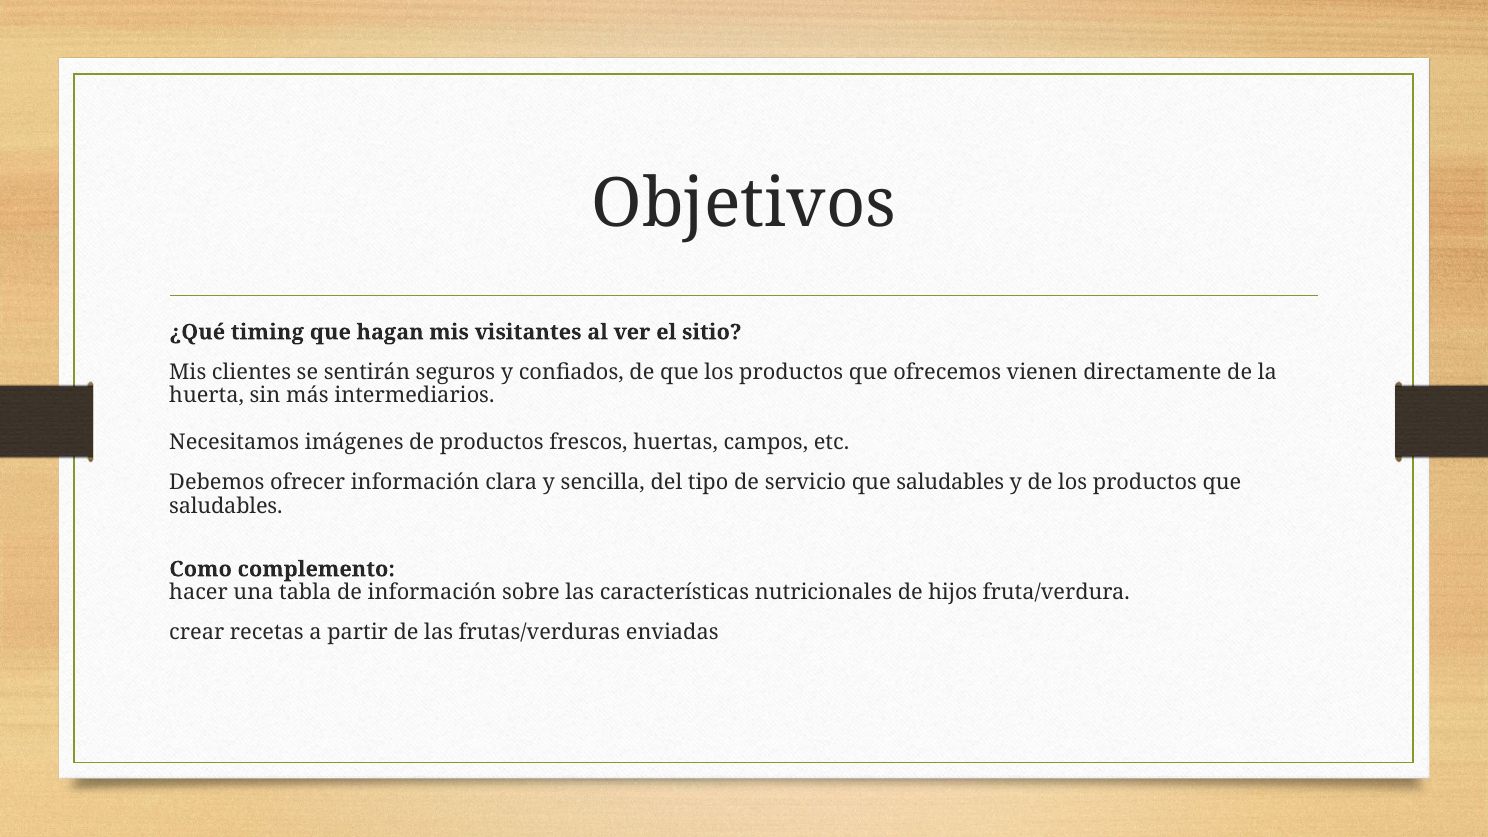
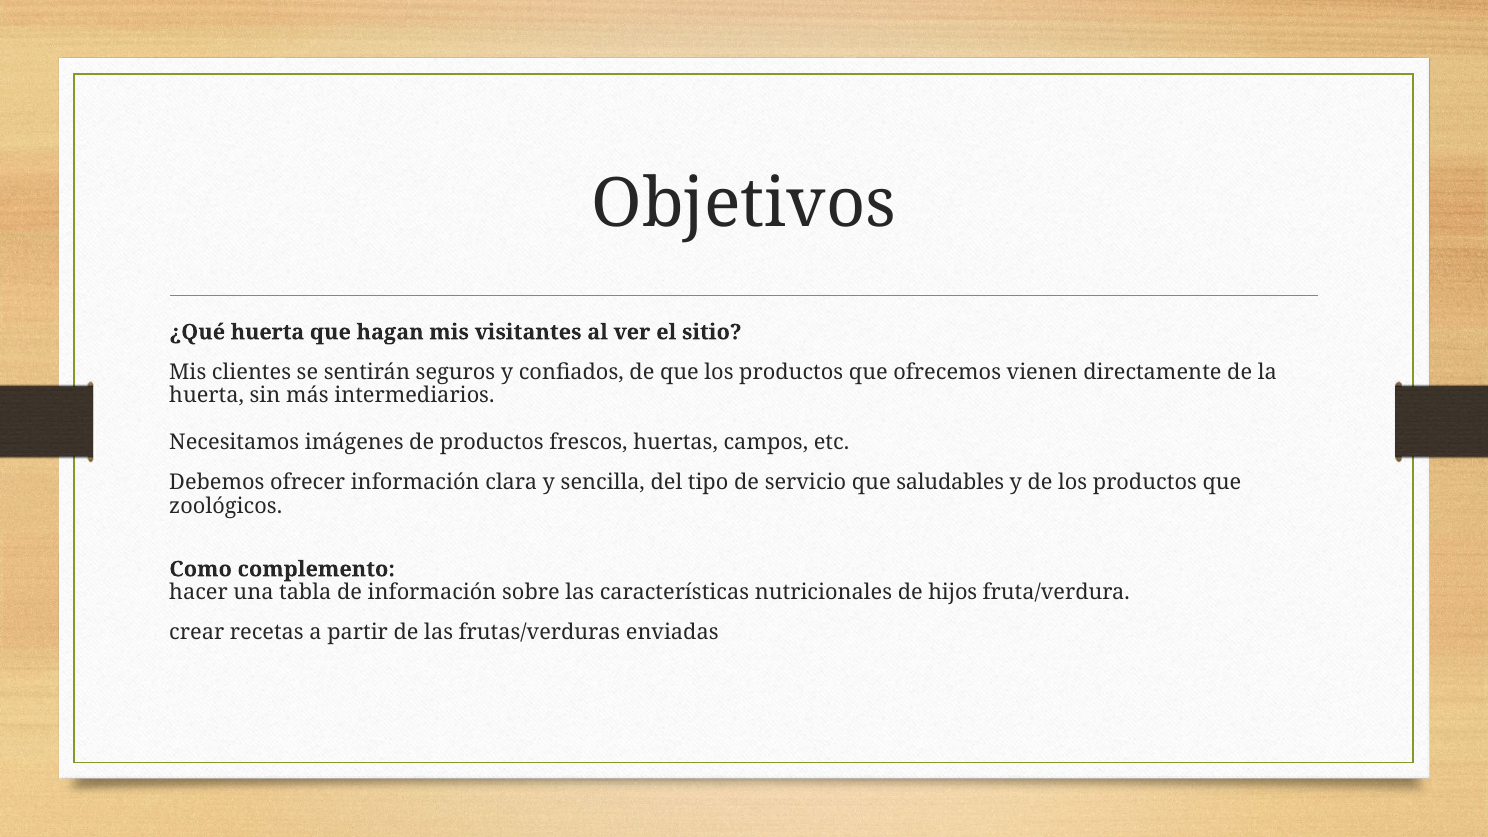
¿Qué timing: timing -> huerta (268, 332)
saludables: saludables -> zoológicos (226, 506)
